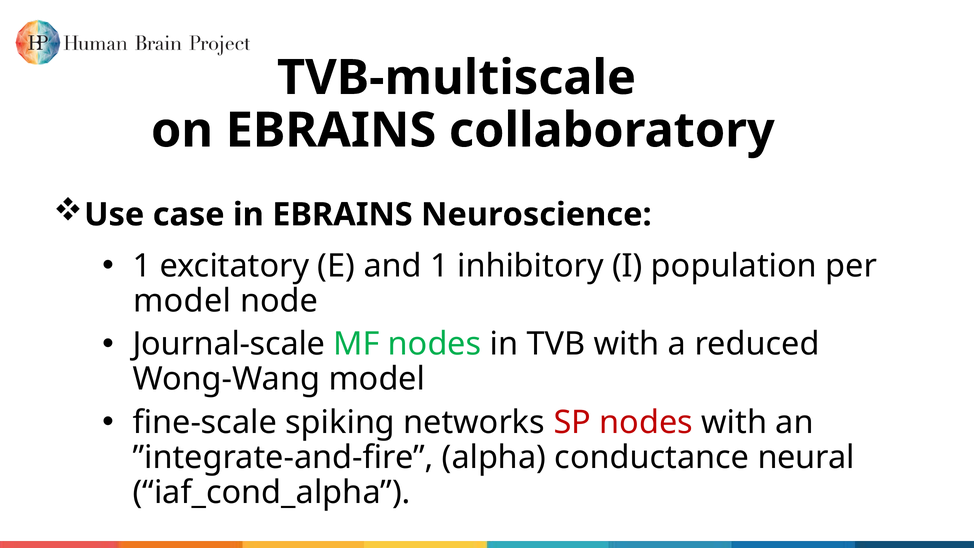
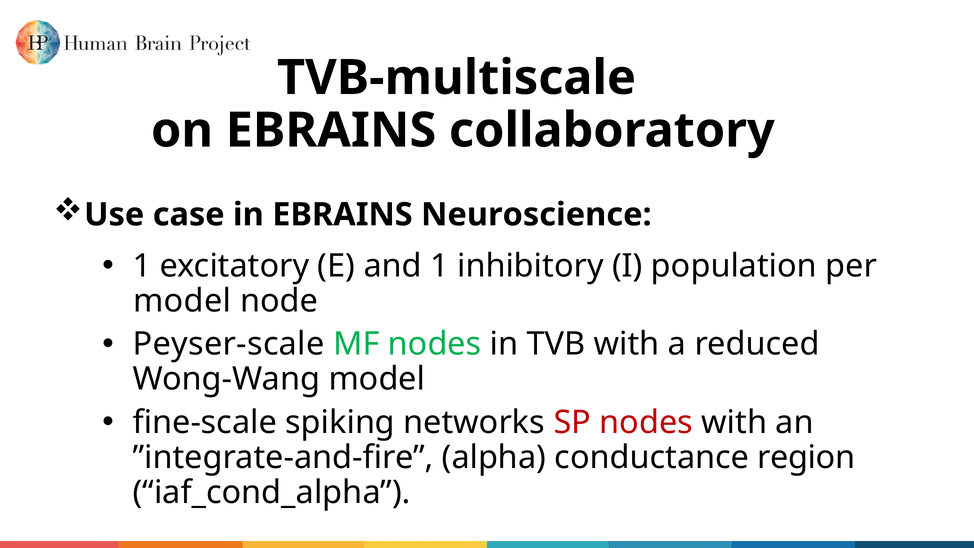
Journal-scale: Journal-scale -> Peyser-scale (229, 344)
neural: neural -> region (806, 457)
